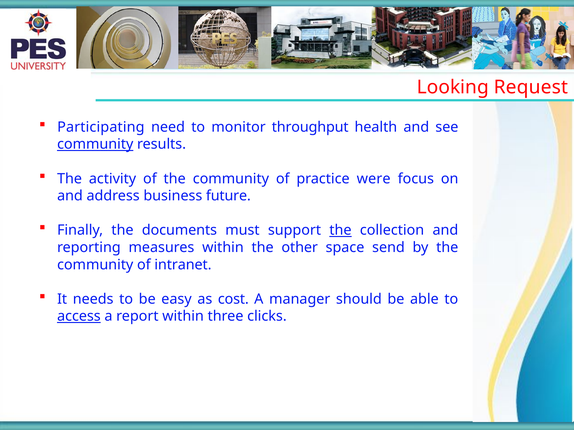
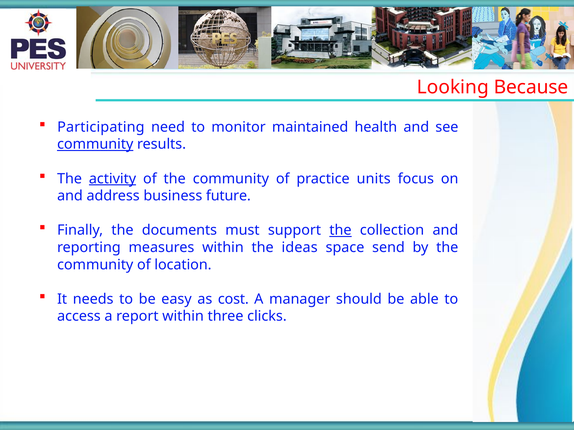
Request: Request -> Because (531, 87)
throughput: throughput -> maintained (310, 127)
activity underline: none -> present (113, 179)
were: were -> units (374, 179)
other: other -> ideas (300, 248)
intranet: intranet -> location (183, 265)
access underline: present -> none (79, 317)
